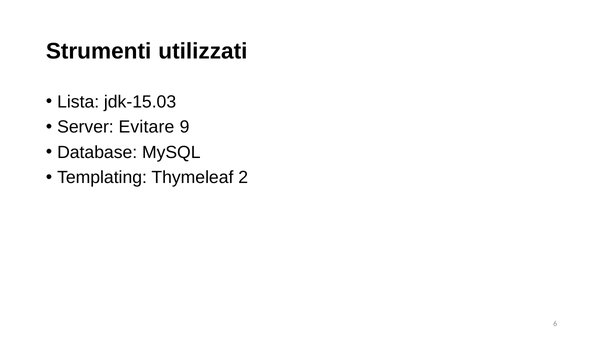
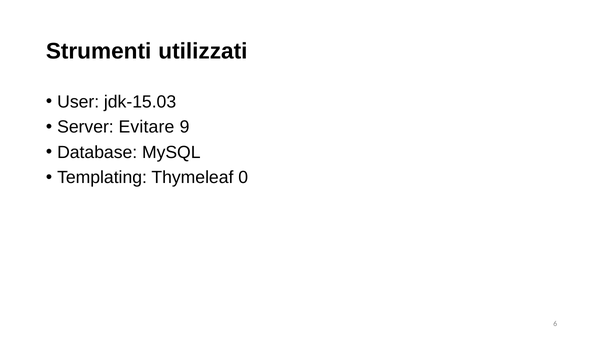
Lista: Lista -> User (78, 102)
2: 2 -> 0 (243, 178)
